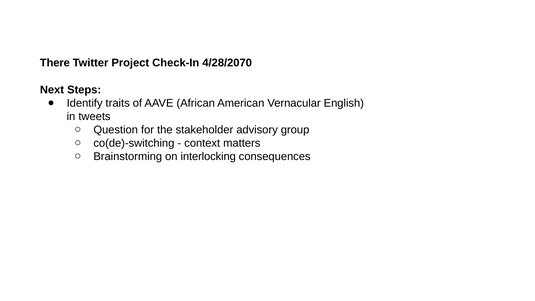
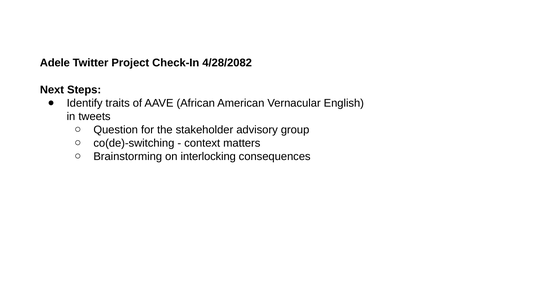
There: There -> Adele (55, 63)
4/28/2070: 4/28/2070 -> 4/28/2082 (227, 63)
